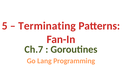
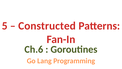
Terminating: Terminating -> Constructed (47, 26)
Ch.7: Ch.7 -> Ch.6 (34, 49)
